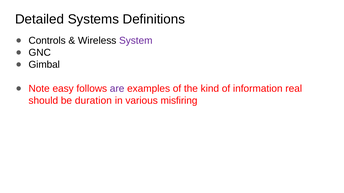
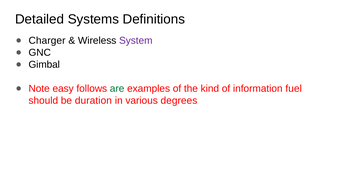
Controls: Controls -> Charger (47, 41)
are colour: purple -> green (117, 89)
real: real -> fuel (294, 89)
misfiring: misfiring -> degrees (179, 101)
